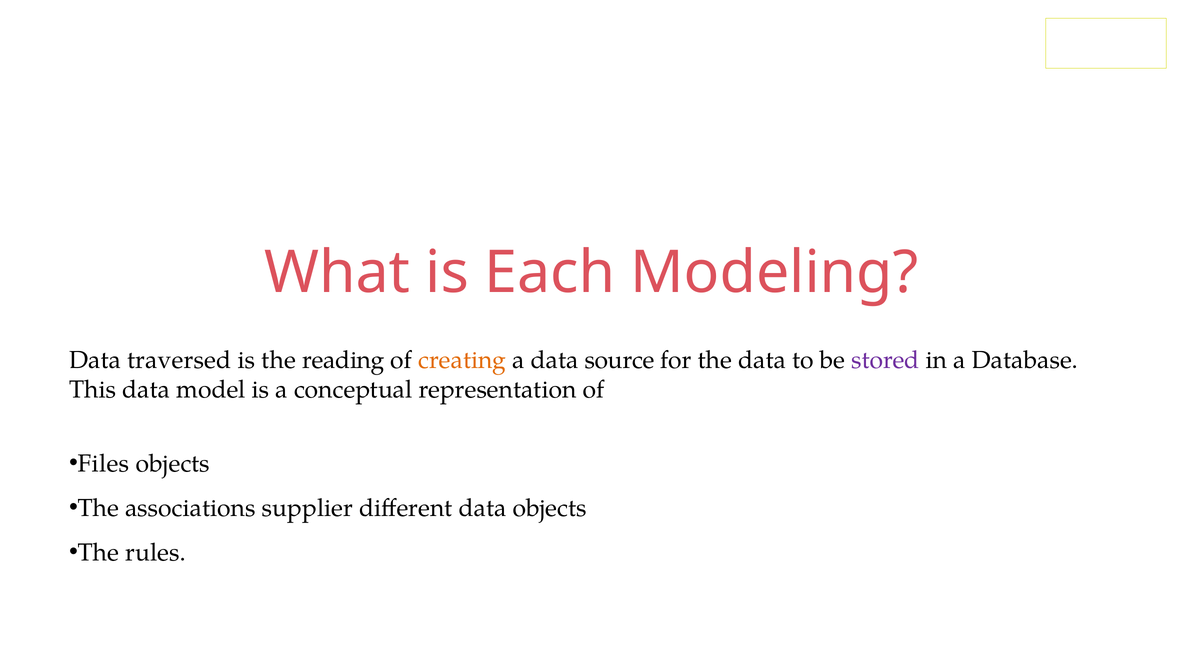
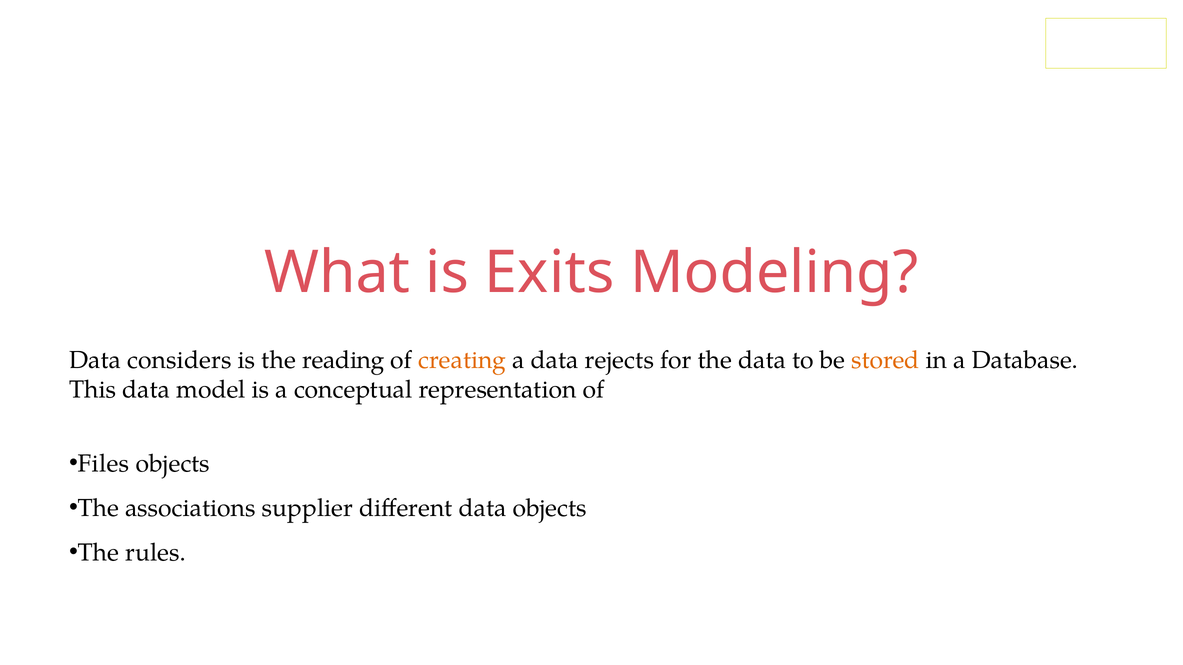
Each: Each -> Exits (549, 273)
traversed: traversed -> considers (179, 361)
source: source -> rejects (619, 361)
stored colour: purple -> orange (885, 361)
